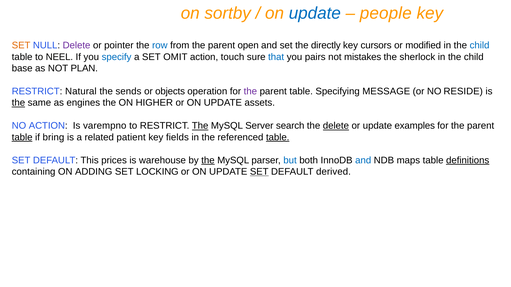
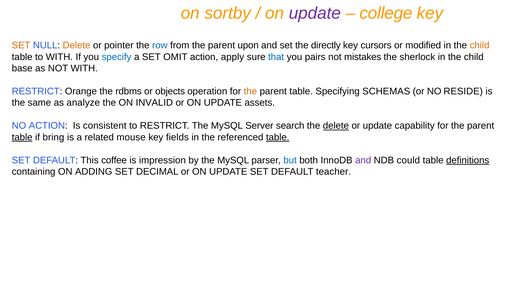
update colour: blue -> purple (315, 13)
people: people -> college (386, 13)
Delete colour: purple -> orange (77, 45)
open: open -> upon (248, 45)
child colour: blue -> orange (480, 45)
to NEEL: NEEL -> WITH (59, 57)
touch: touch -> apply (232, 57)
NOT PLAN: PLAN -> WITH (84, 68)
Natural: Natural -> Orange (81, 91)
sends: sends -> rdbms (129, 91)
the colour: purple -> orange (250, 91)
MESSAGE: MESSAGE -> SCHEMAS (386, 91)
the underline: present -> none (18, 103)
engines: engines -> analyze (83, 103)
HIGHER: HIGHER -> INVALID (154, 103)
varempno: varempno -> consistent (105, 126)
The underline: present -> none (200, 126)
examples: examples -> capability (415, 126)
patient: patient -> mouse (131, 137)
prices: prices -> coffee (114, 160)
warehouse: warehouse -> impression (162, 160)
the underline: present -> none (208, 160)
and colour: blue -> purple (363, 160)
maps: maps -> could (408, 160)
LOCKING: LOCKING -> DECIMAL (157, 172)
SET underline: present -> none (259, 172)
derived: derived -> teacher (334, 172)
